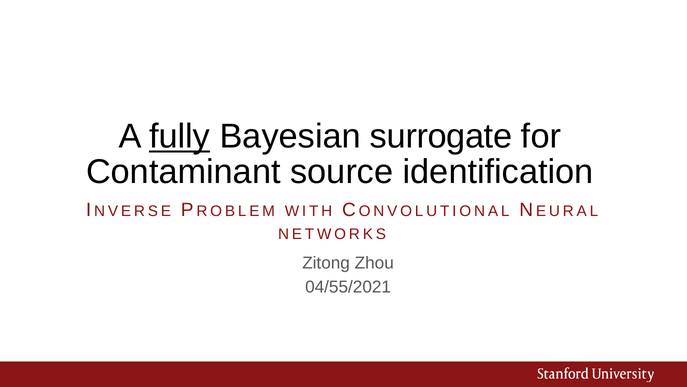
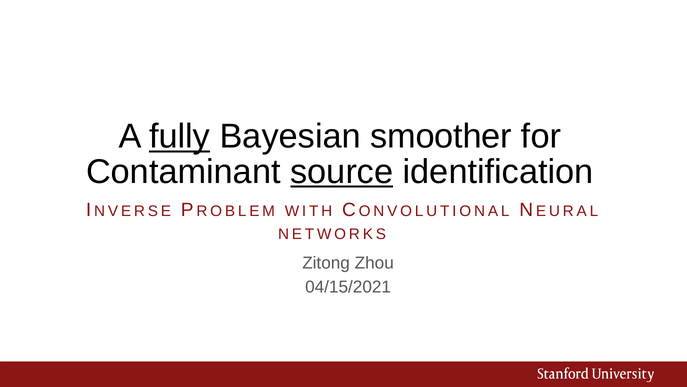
surrogate: surrogate -> smoother (441, 136)
source underline: none -> present (342, 171)
04/55/2021: 04/55/2021 -> 04/15/2021 (348, 287)
